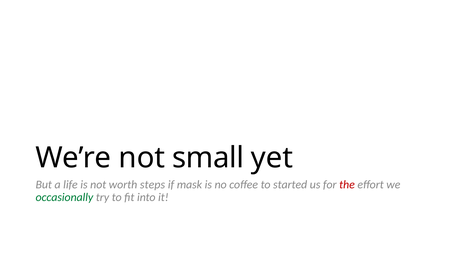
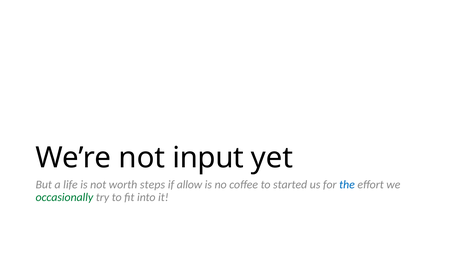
small: small -> input (208, 158)
mask: mask -> allow (190, 185)
the colour: red -> blue (347, 185)
